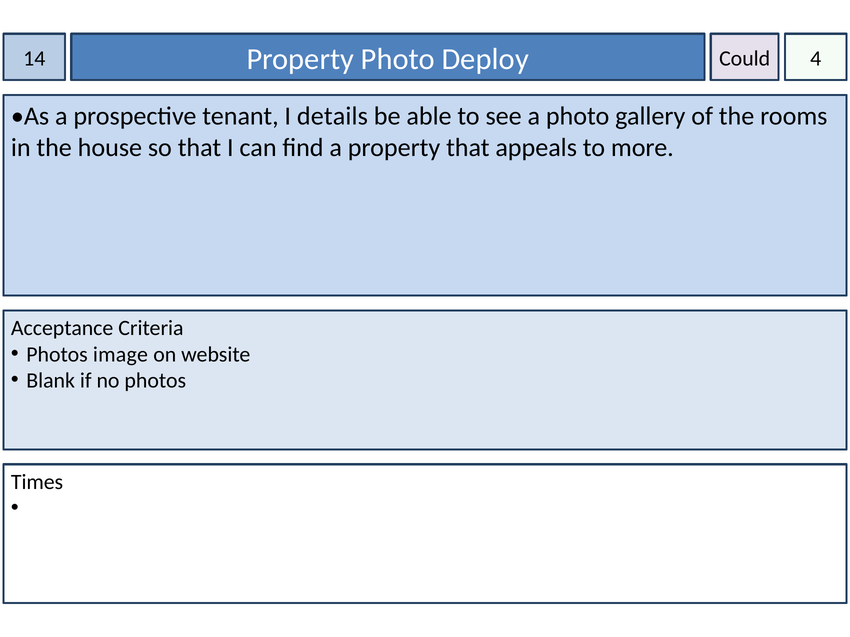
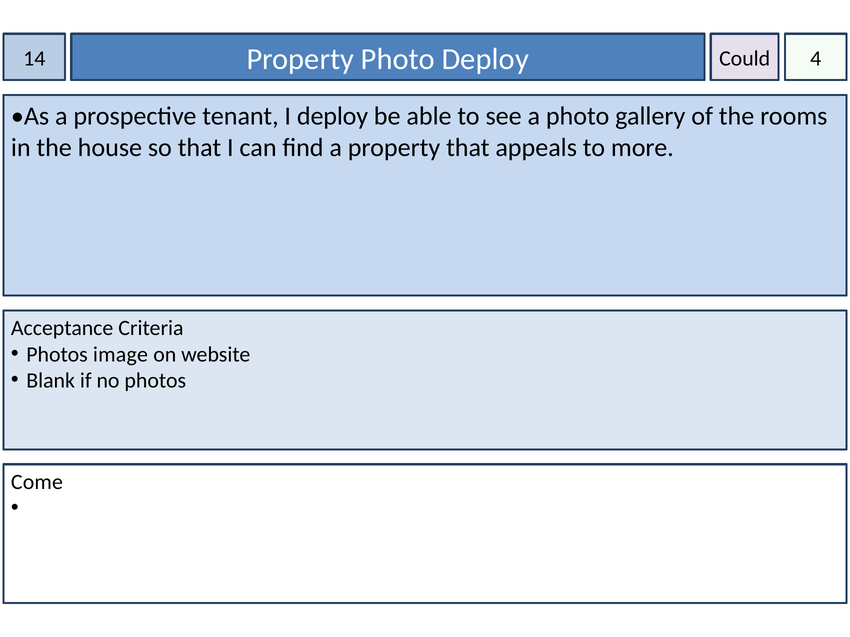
I details: details -> deploy (333, 116)
Times: Times -> Come (37, 482)
